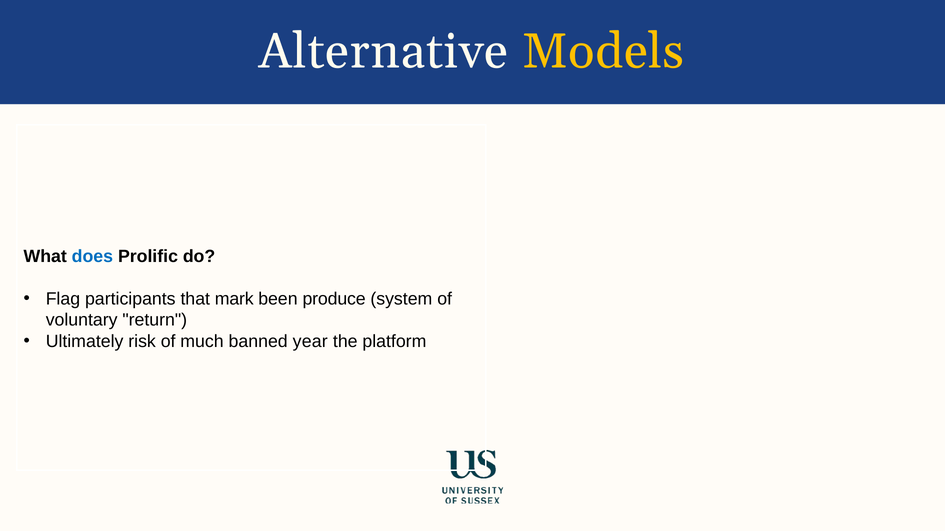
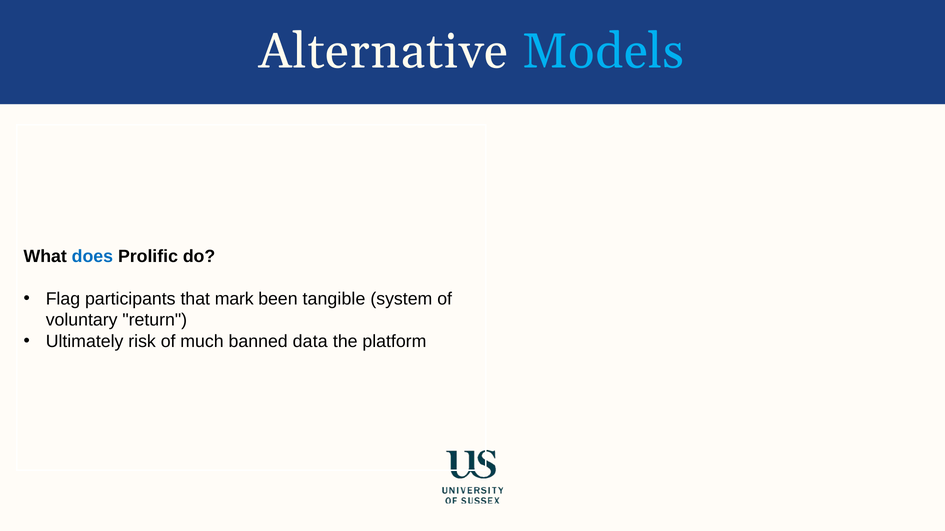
Models colour: yellow -> light blue (603, 52)
produce: produce -> tangible (334, 299)
year: year -> data (310, 342)
